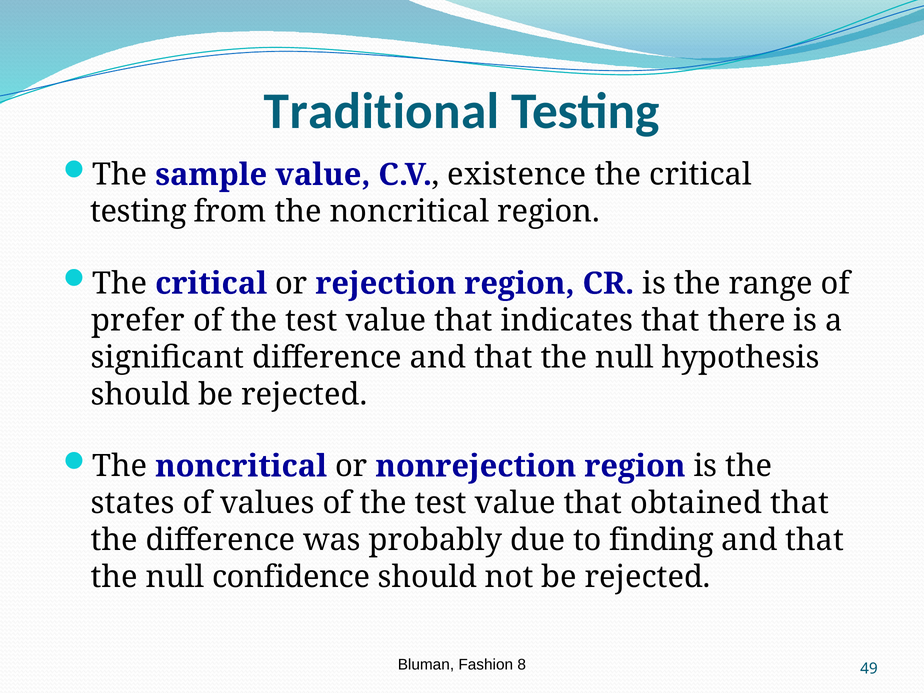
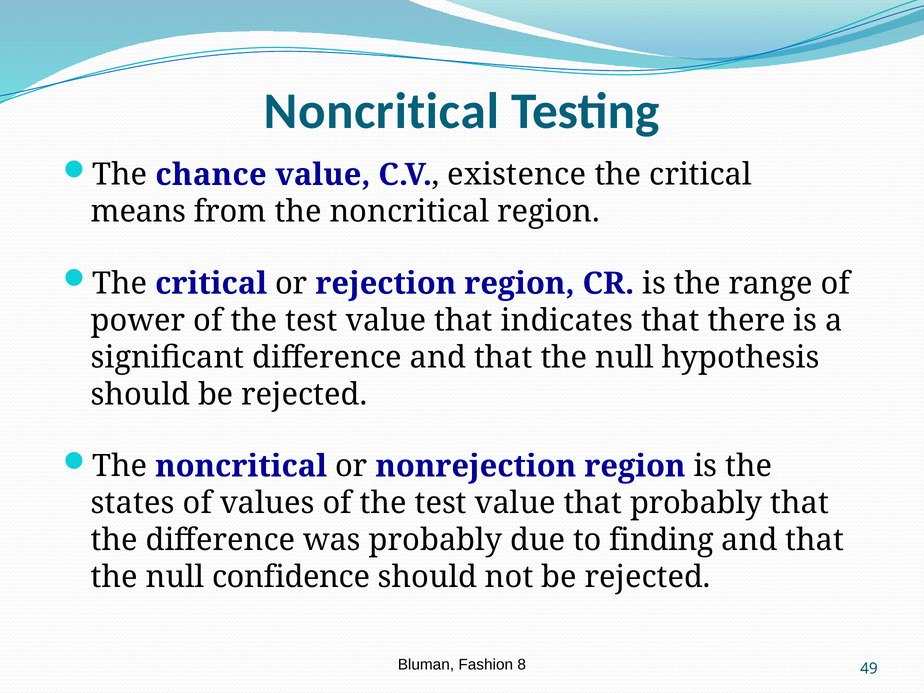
Traditional: Traditional -> Noncritical (382, 111)
sample: sample -> chance (211, 175)
testing: testing -> means (139, 212)
prefer: prefer -> power (138, 321)
that obtained: obtained -> probably (696, 503)
